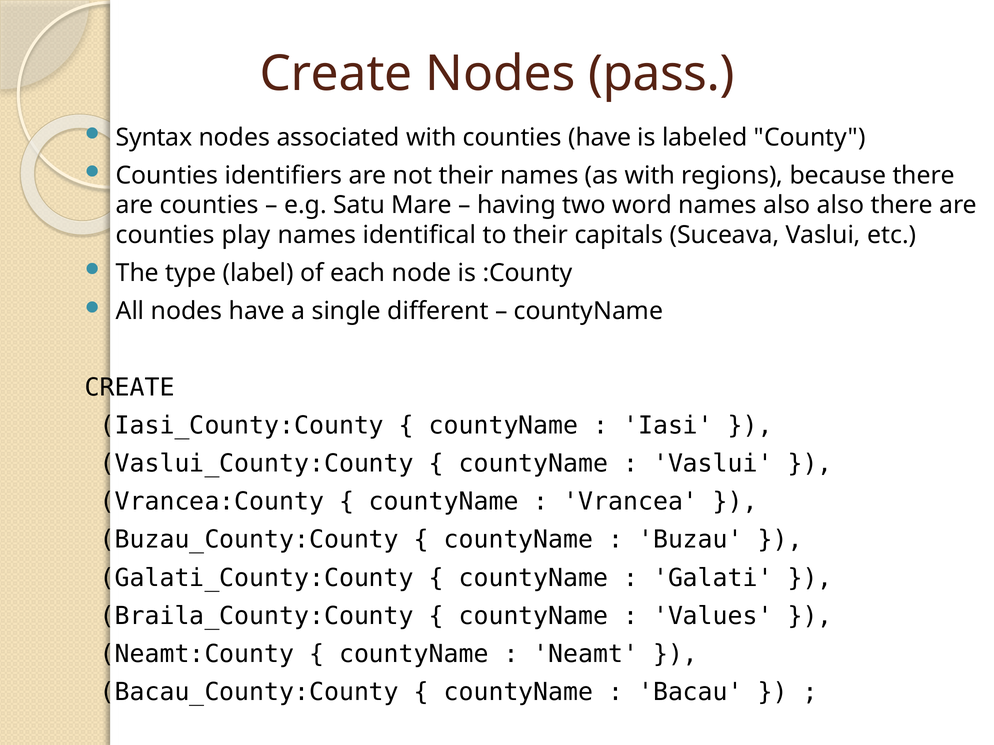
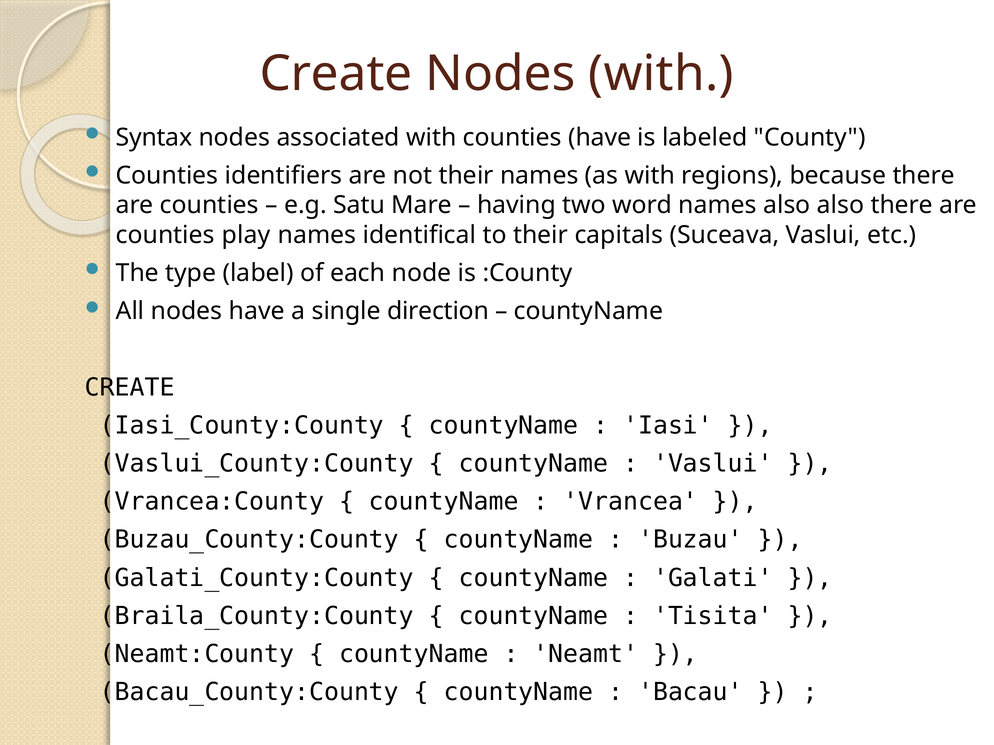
Nodes pass: pass -> with (661, 74)
different: different -> direction (438, 311)
Values: Values -> Tisita (713, 616)
